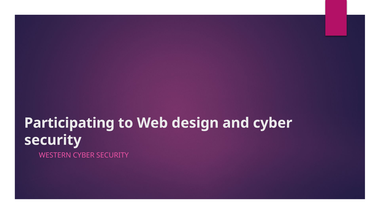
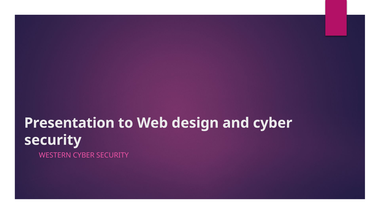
Participating: Participating -> Presentation (69, 123)
